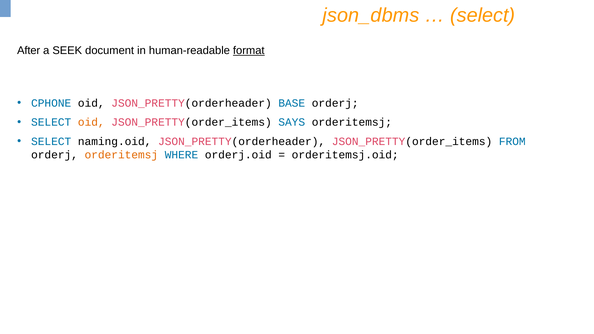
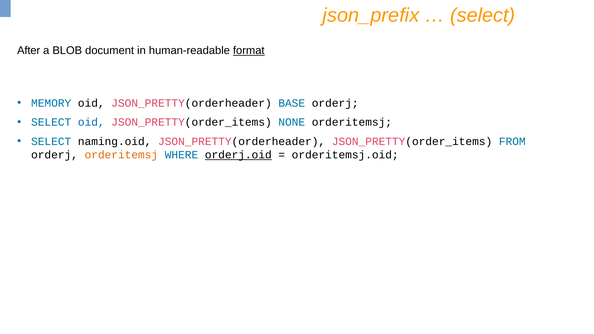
json_dbms: json_dbms -> json_prefix (371, 15)
SEEK: SEEK -> BLOB (67, 50)
CPHONE: CPHONE -> MEMORY (51, 103)
oid colour: orange -> blue (91, 122)
SAYS: SAYS -> NONE (292, 122)
orderj.oid underline: none -> present (238, 155)
